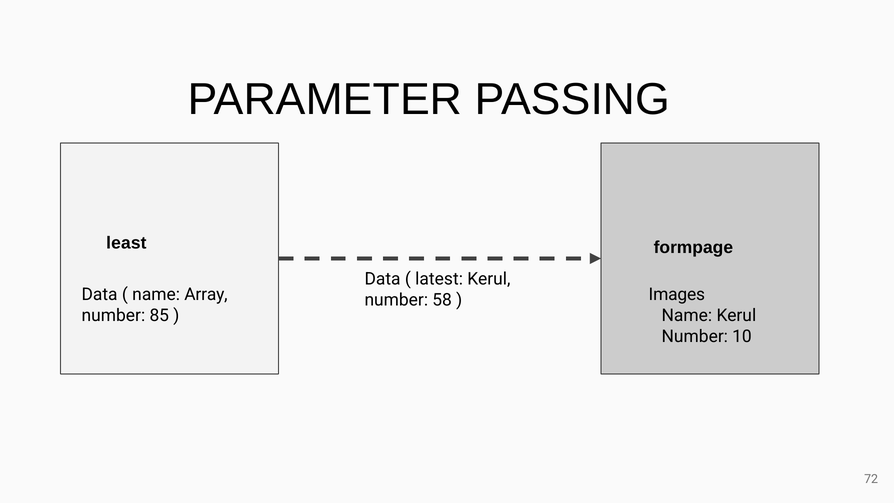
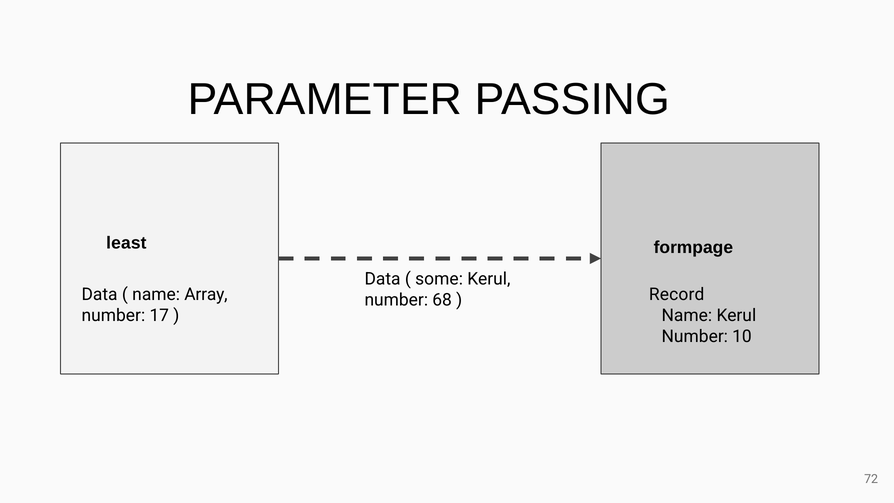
latest: latest -> some (439, 279)
58: 58 -> 68 (442, 300)
Images: Images -> Record (677, 295)
85: 85 -> 17 (159, 316)
